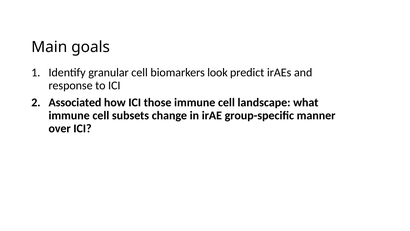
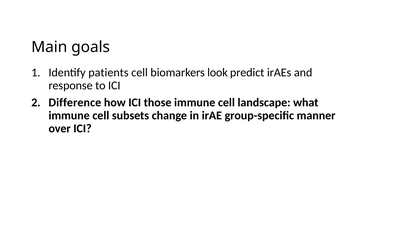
granular: granular -> patients (108, 72)
Associated: Associated -> Difference (75, 103)
